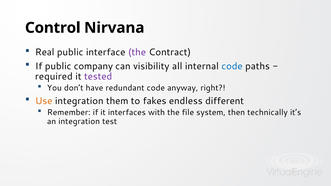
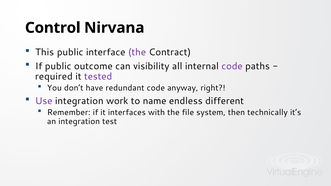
Real: Real -> This (45, 52)
company: company -> outcome (93, 66)
code colour: blue -> purple (232, 66)
Use colour: orange -> purple (44, 101)
them: them -> work (117, 101)
fakes: fakes -> name (155, 101)
